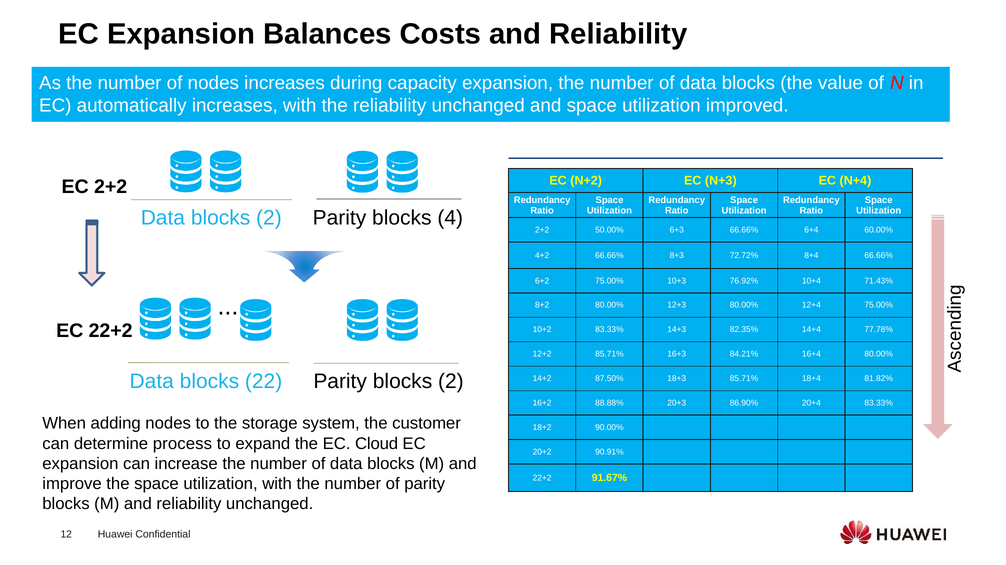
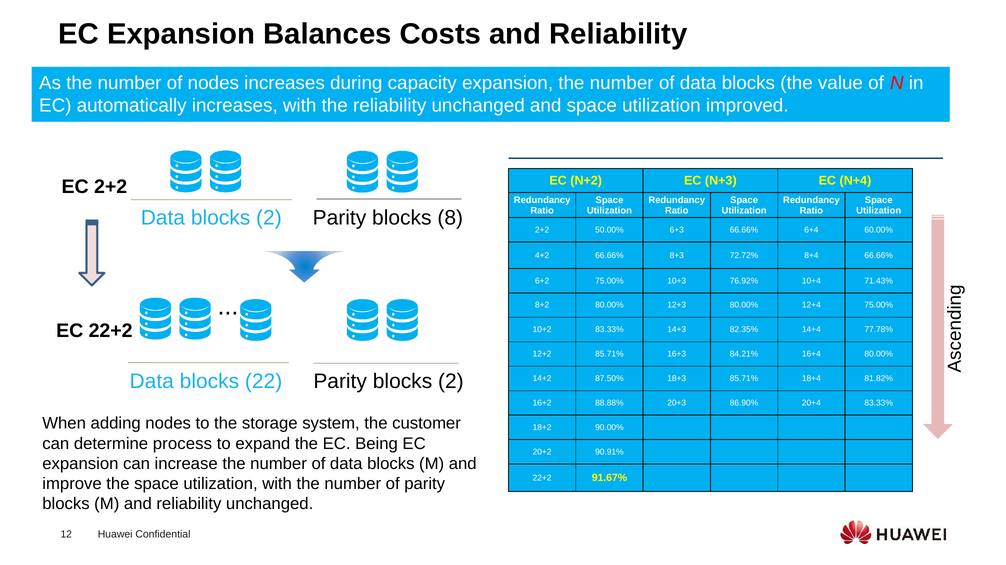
4: 4 -> 8 (450, 218)
Cloud: Cloud -> Being (377, 444)
